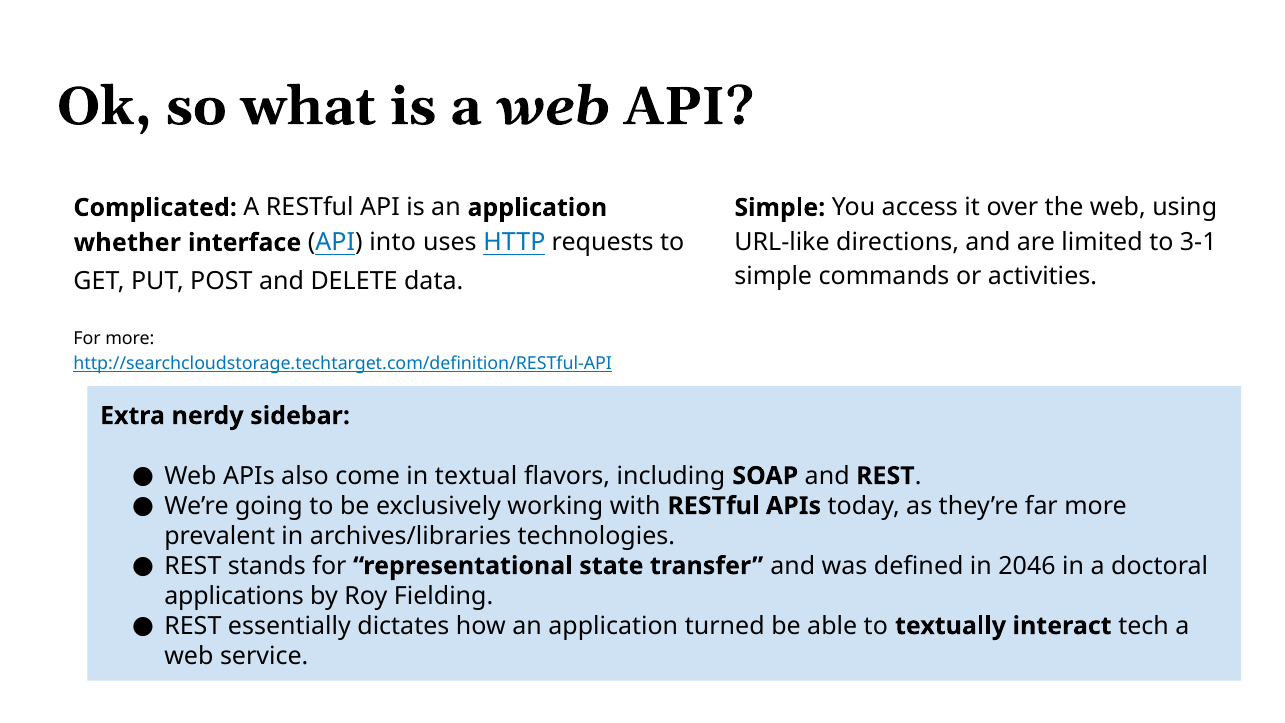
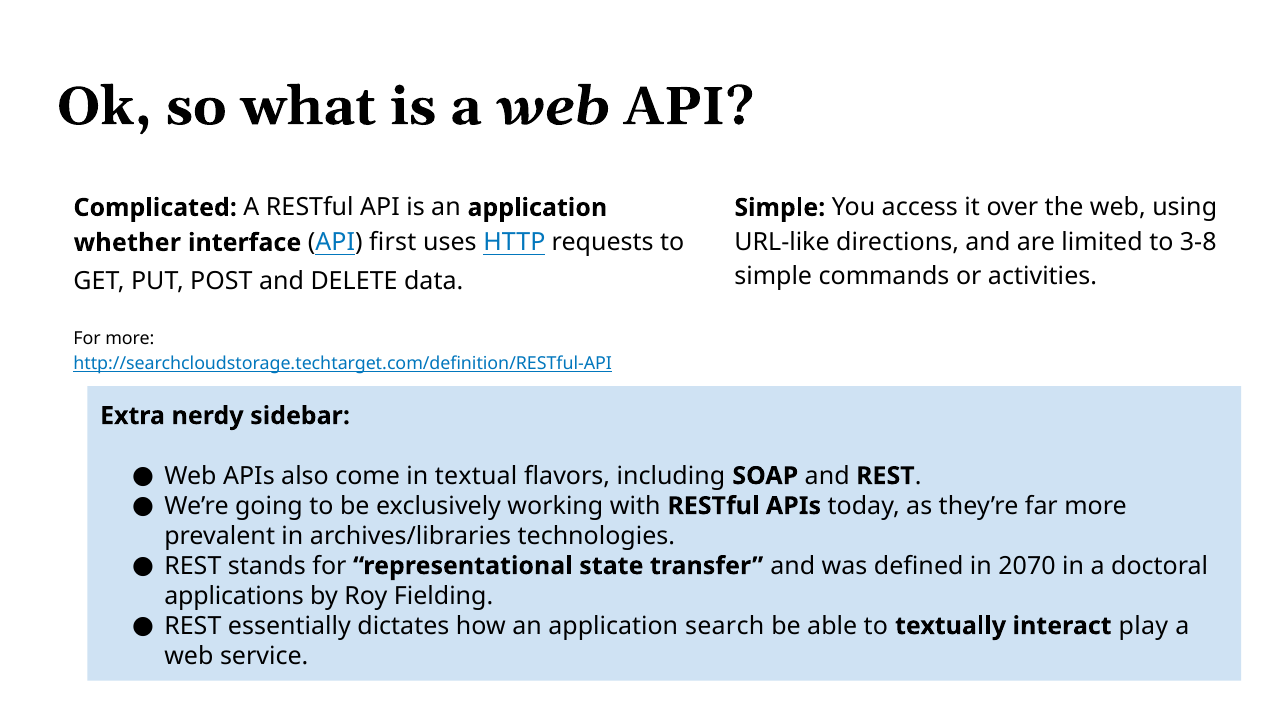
3-1: 3-1 -> 3-8 (1198, 242)
into: into -> first (393, 243)
2046: 2046 -> 2070 (1027, 566)
turned: turned -> search (725, 626)
tech: tech -> play (1143, 626)
